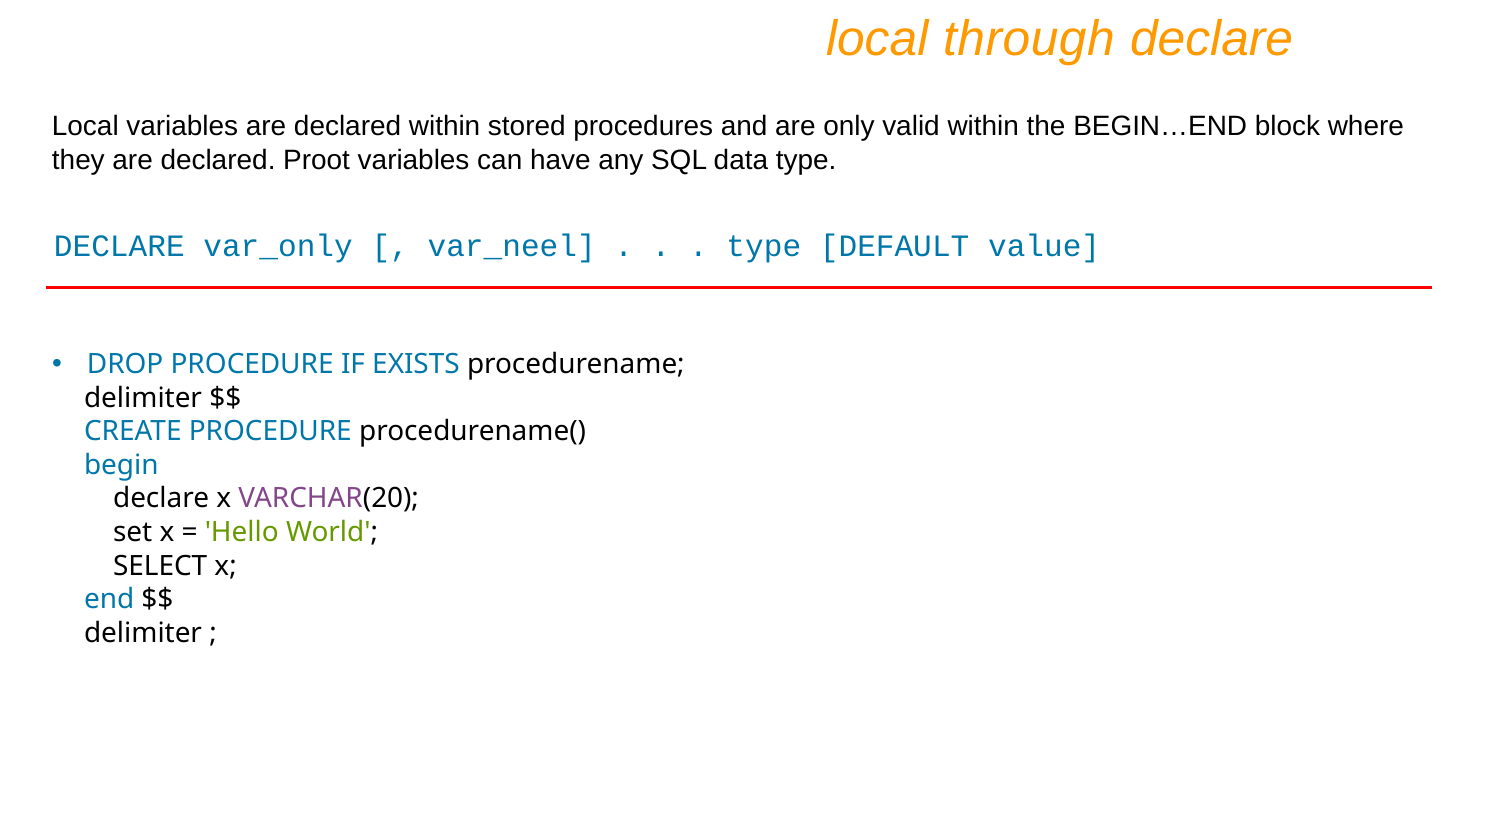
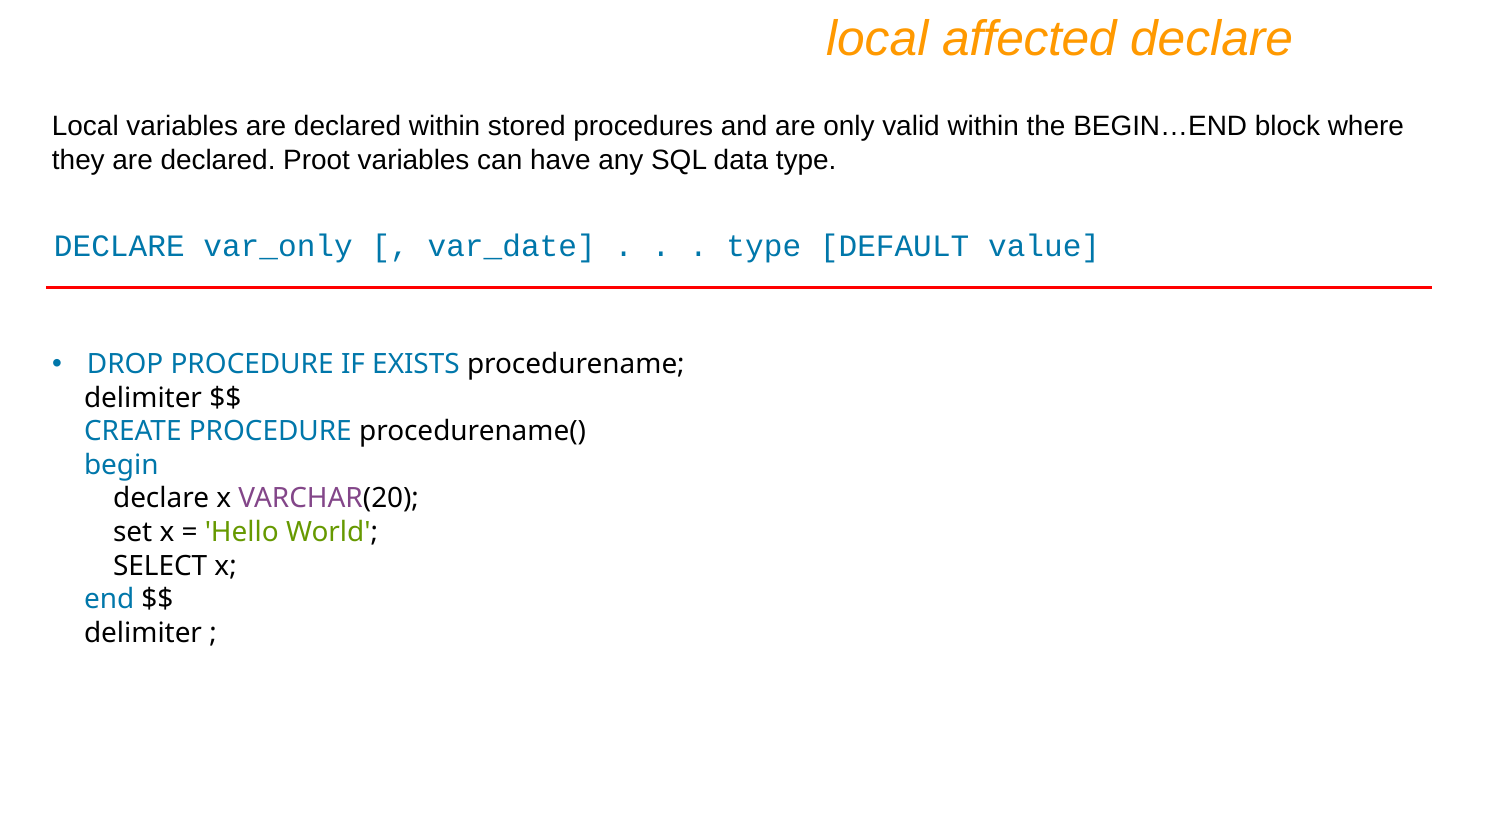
through: through -> affected (1029, 39)
var_neel: var_neel -> var_date (512, 246)
